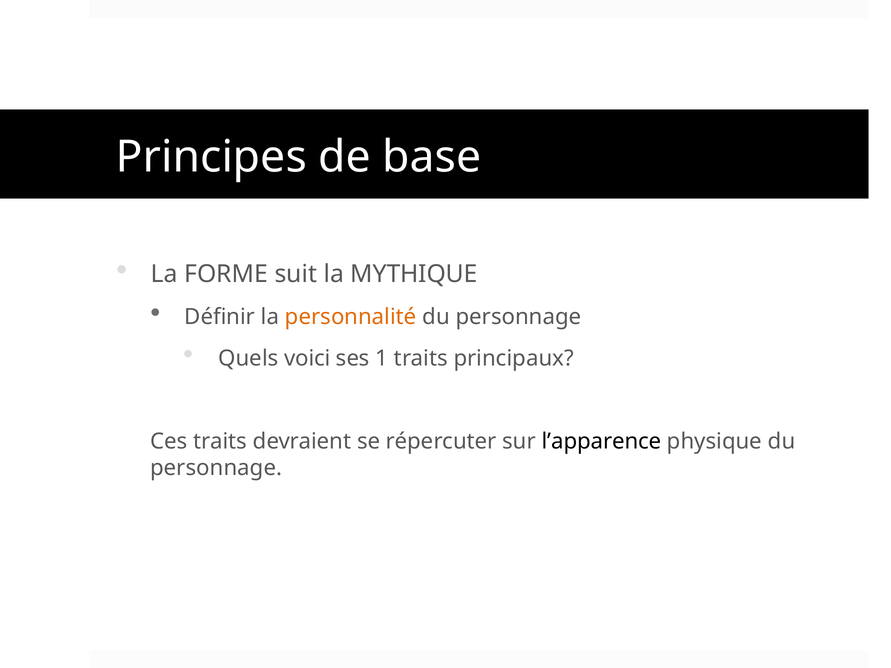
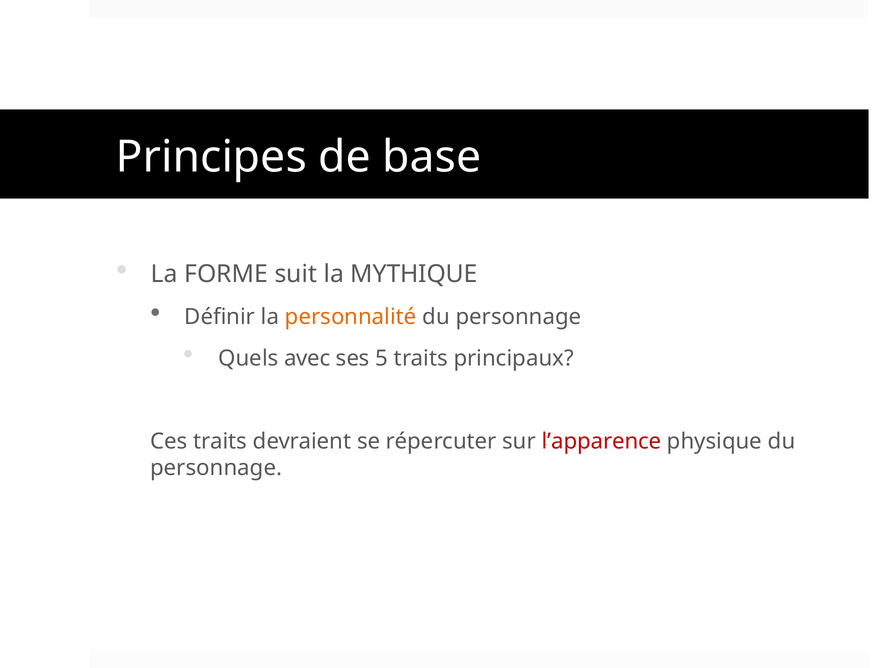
voici: voici -> avec (307, 358)
1: 1 -> 5 (382, 358)
l’apparence colour: black -> red (602, 442)
